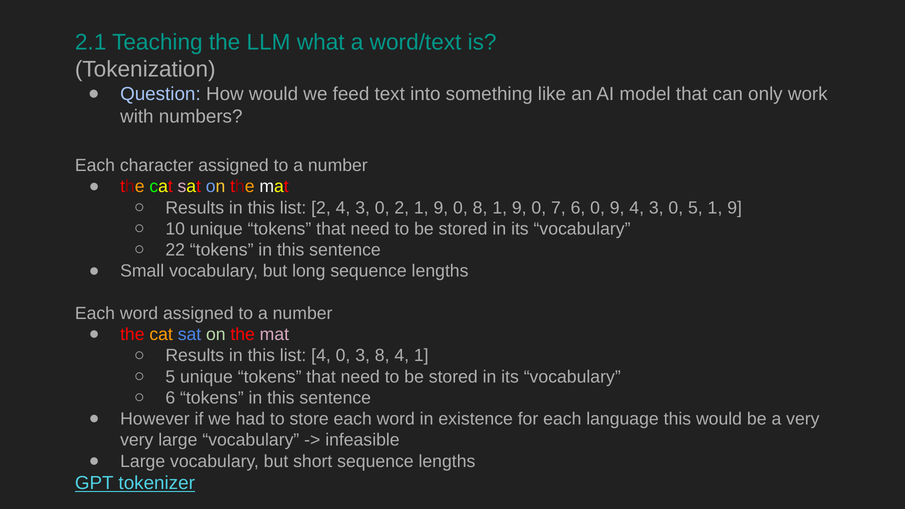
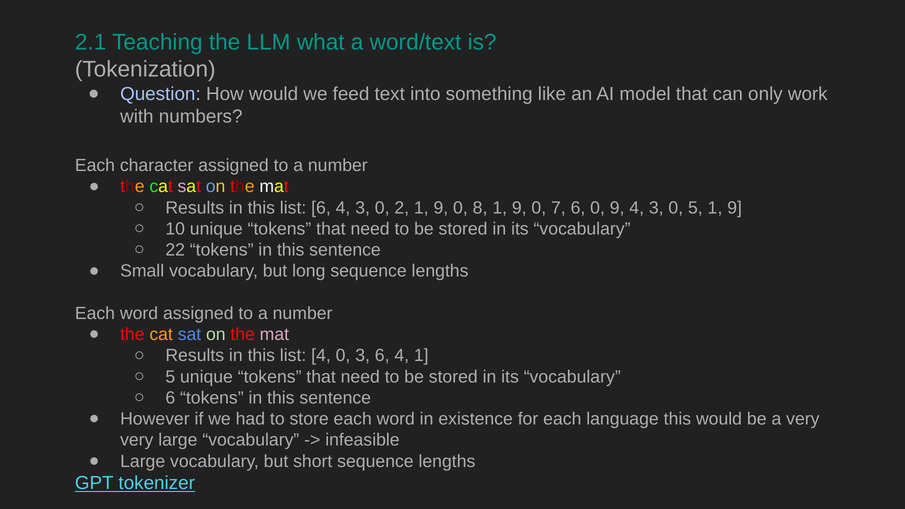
list 2: 2 -> 6 (321, 208)
3 8: 8 -> 6 (382, 356)
